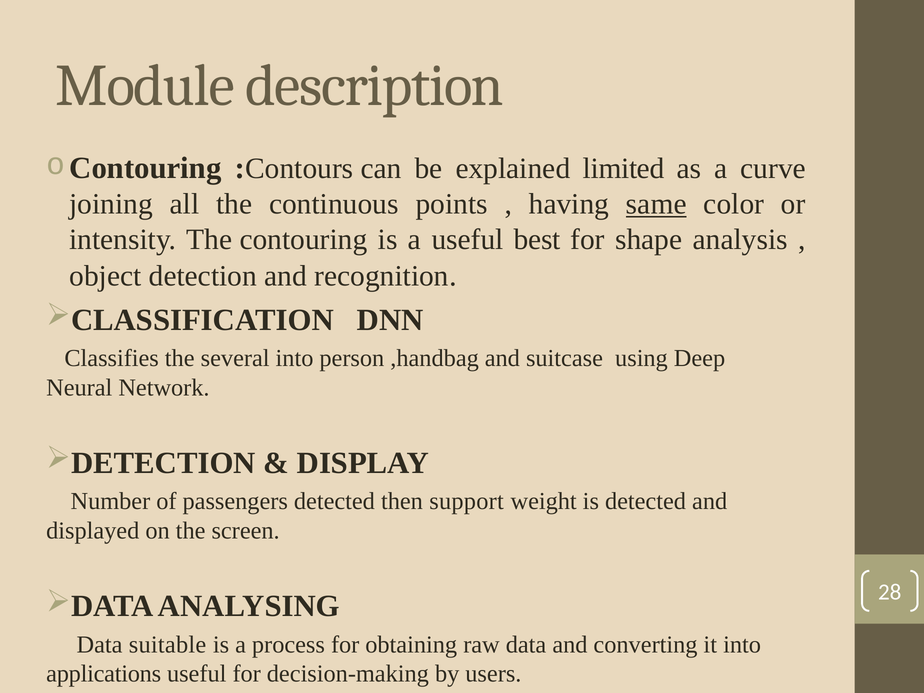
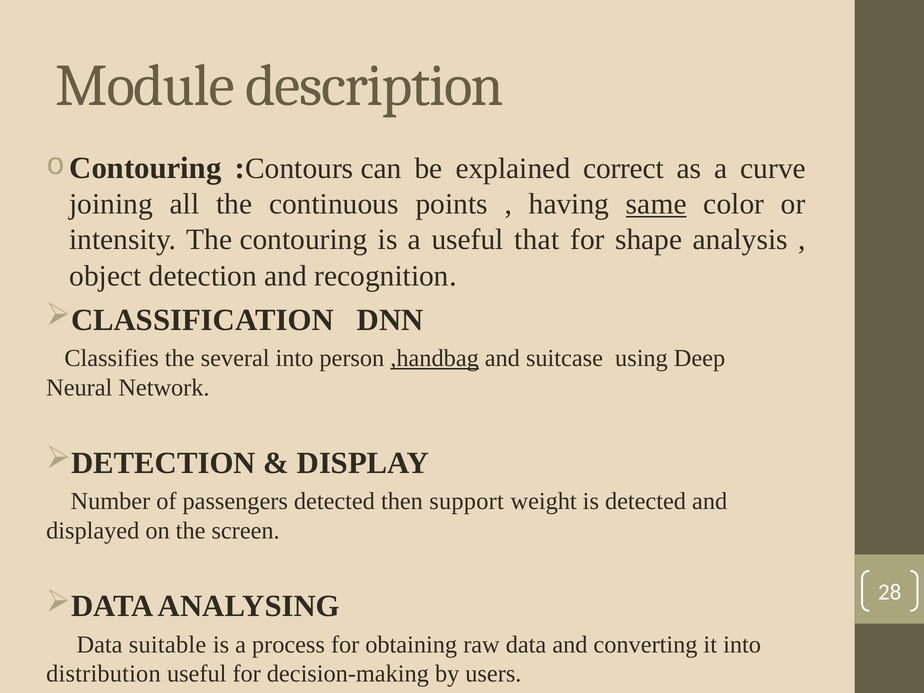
limited: limited -> correct (624, 168)
best: best -> that (537, 239)
,handbag underline: none -> present (435, 358)
applications: applications -> distribution (103, 674)
